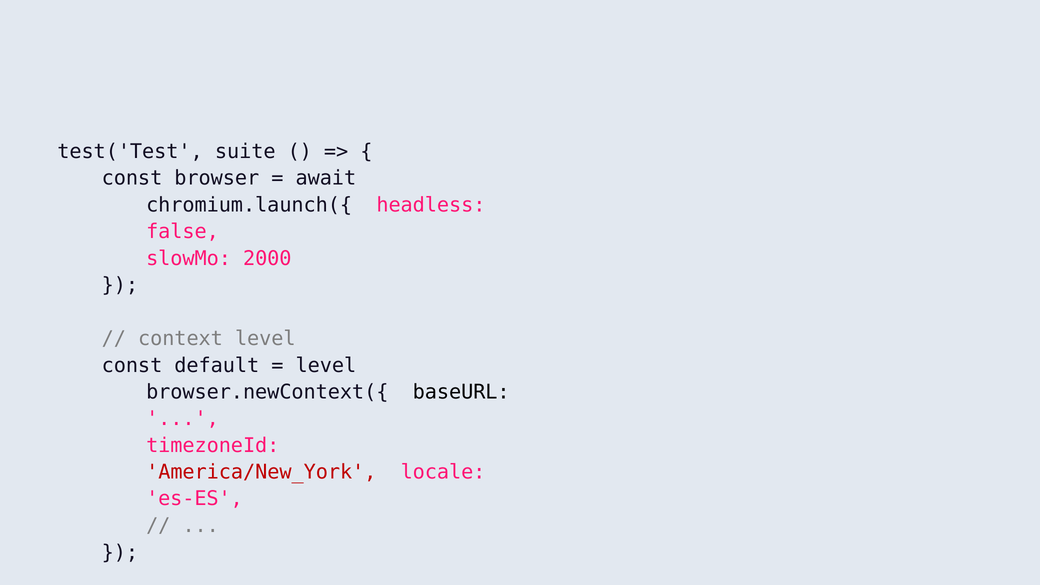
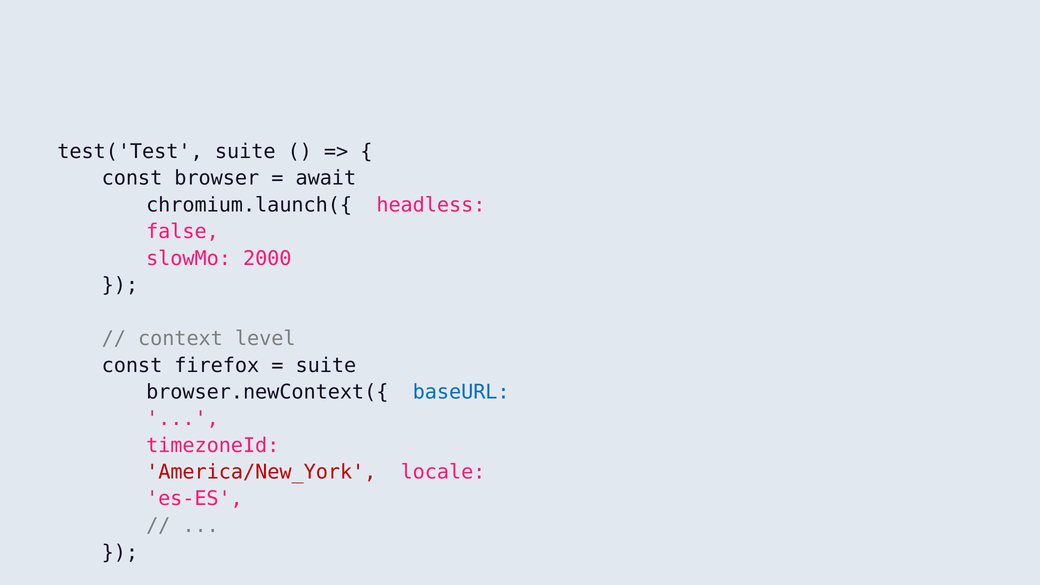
default: default -> firefox (217, 365)
level: level -> suite (326, 365)
baseURL colour: black -> blue (461, 392)
